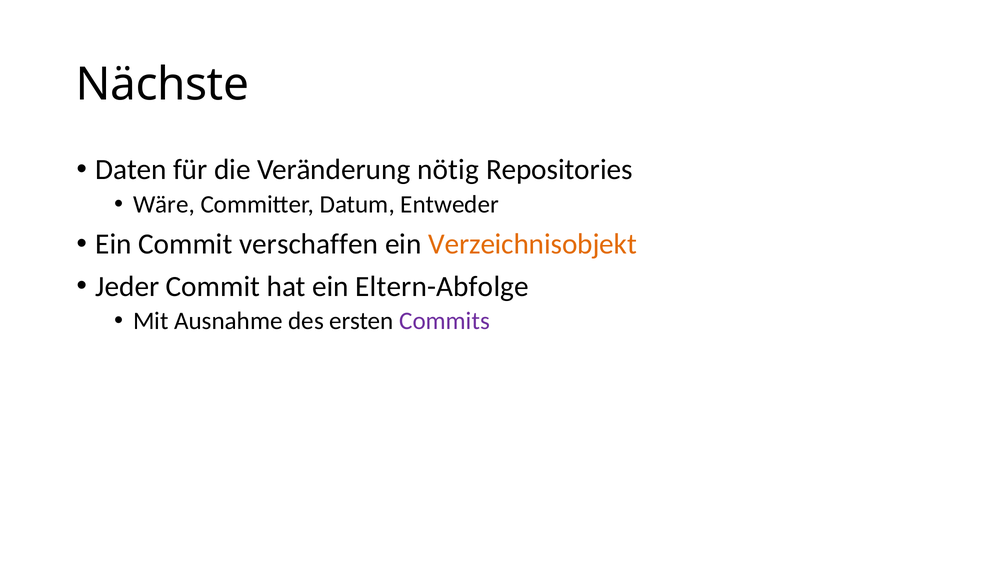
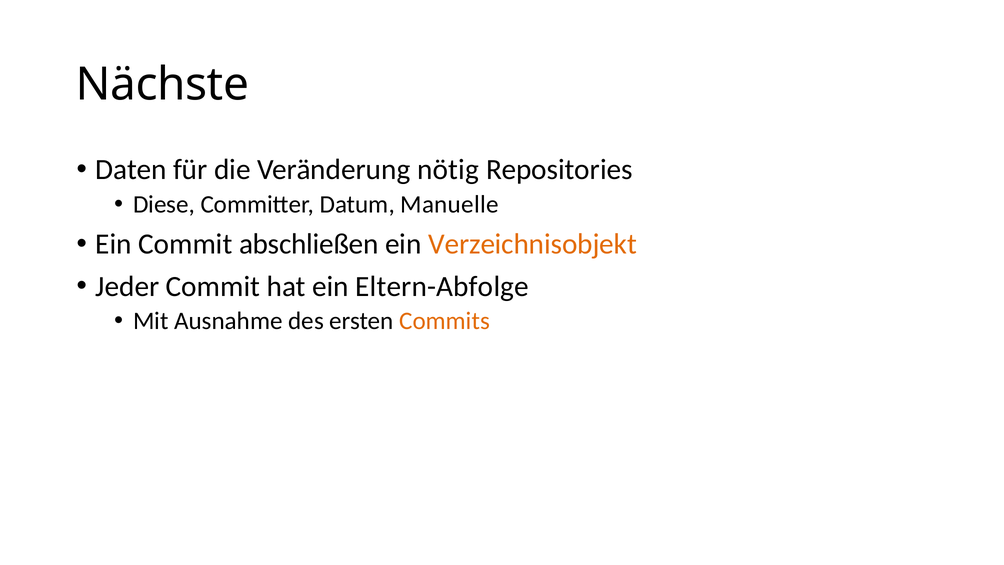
Wäre: Wäre -> Diese (164, 204)
Entweder: Entweder -> Manuelle (449, 204)
verschaffen: verschaffen -> abschließen (309, 244)
Commits colour: purple -> orange (445, 321)
